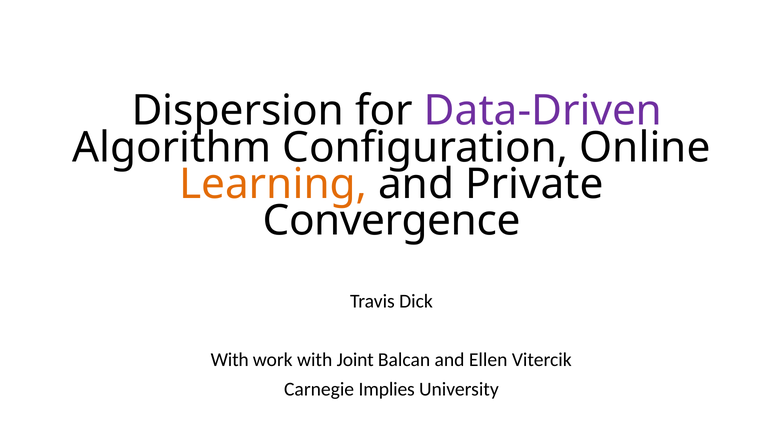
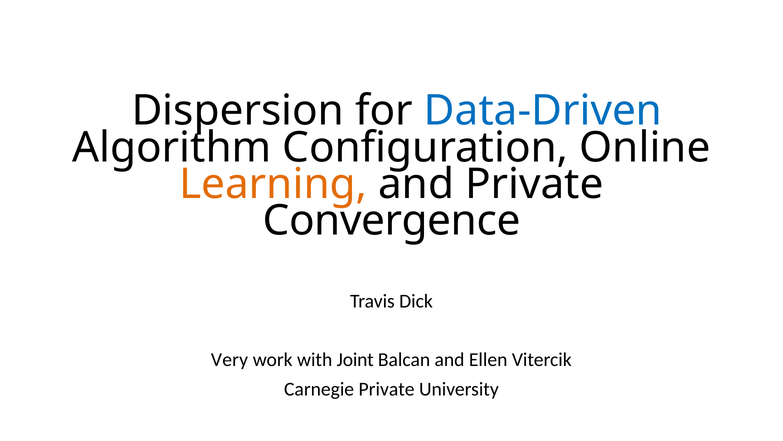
Data-Driven colour: purple -> blue (543, 111)
With: With -> Very (230, 359)
Carnegie Implies: Implies -> Private (387, 389)
